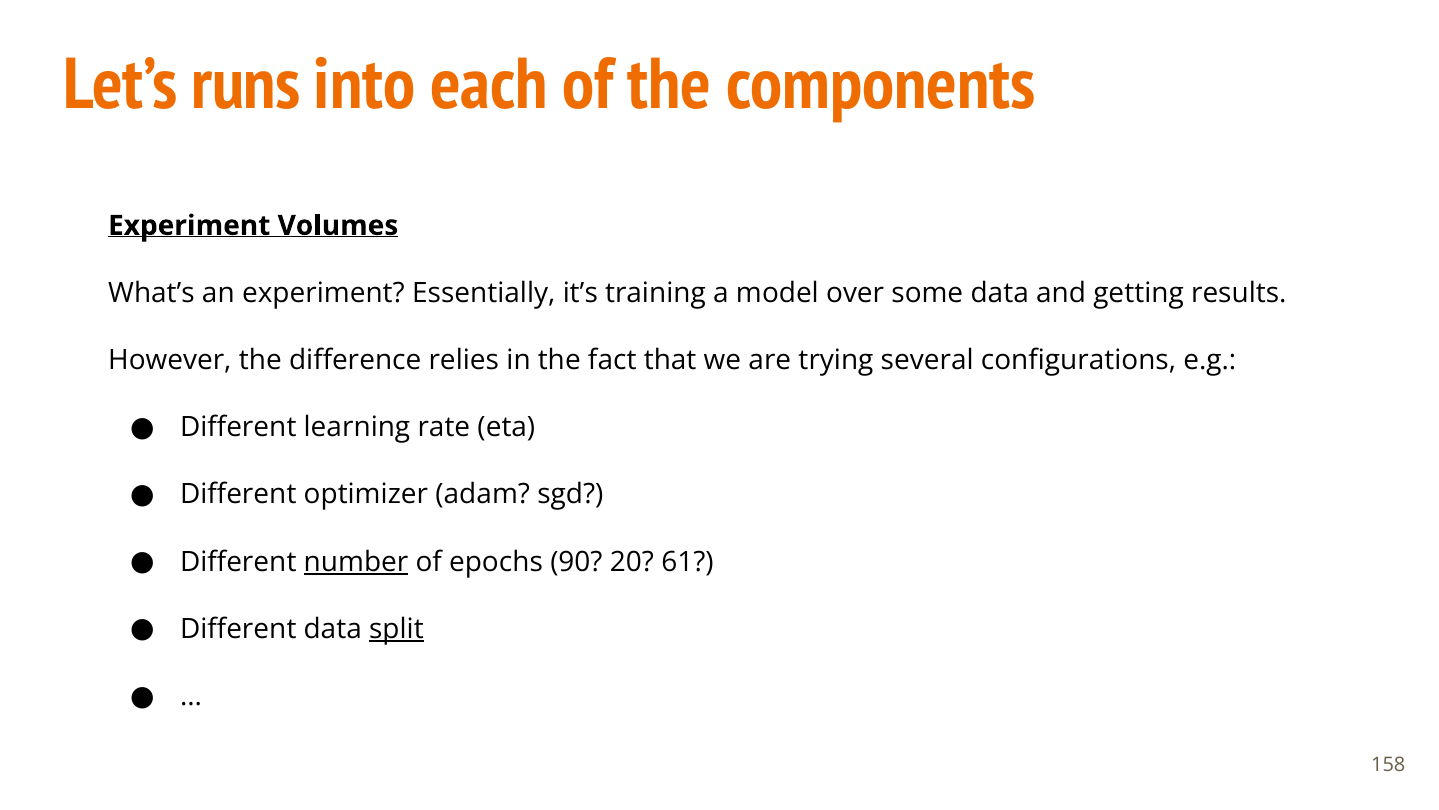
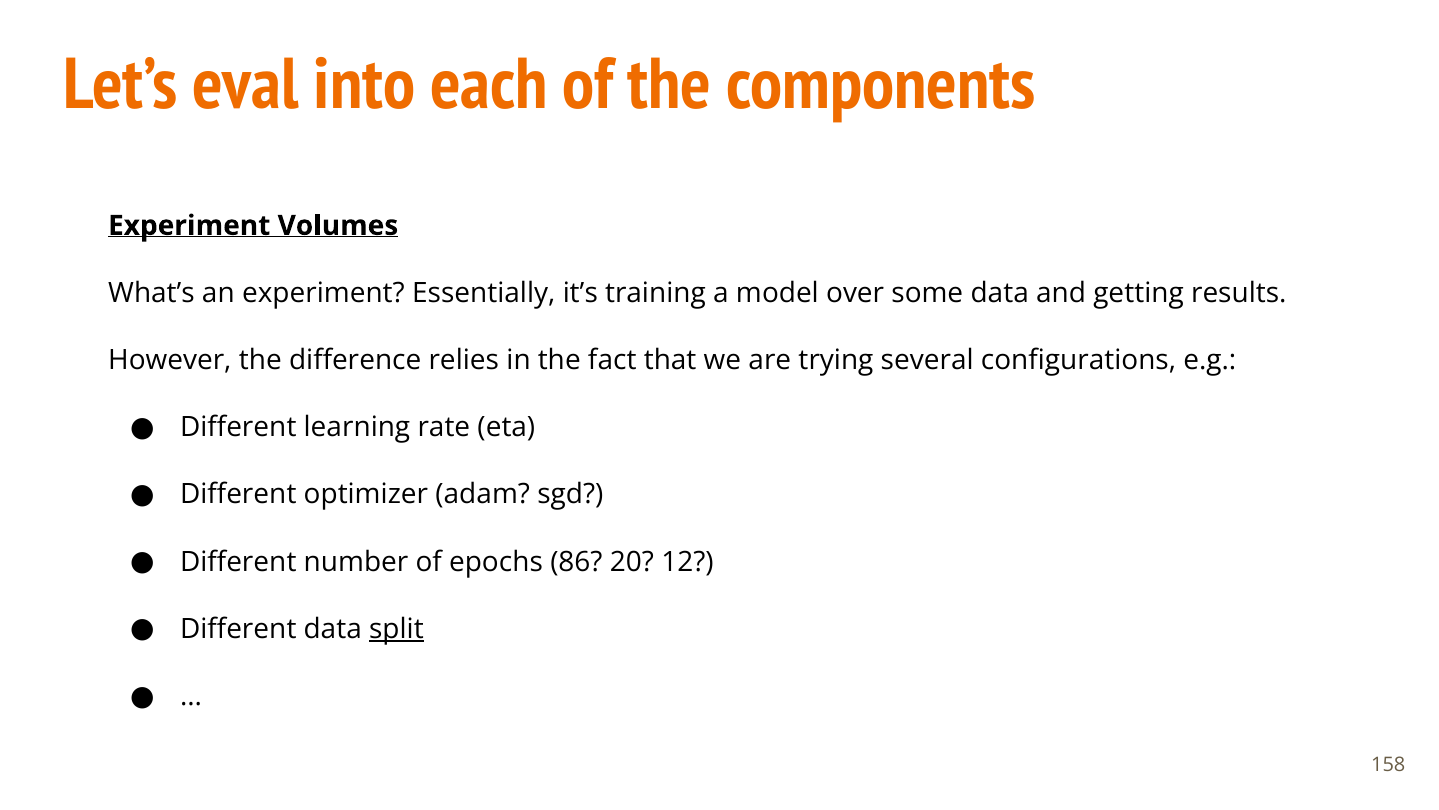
runs: runs -> eval (246, 85)
number underline: present -> none (356, 561)
90: 90 -> 86 (576, 561)
61: 61 -> 12 (688, 561)
